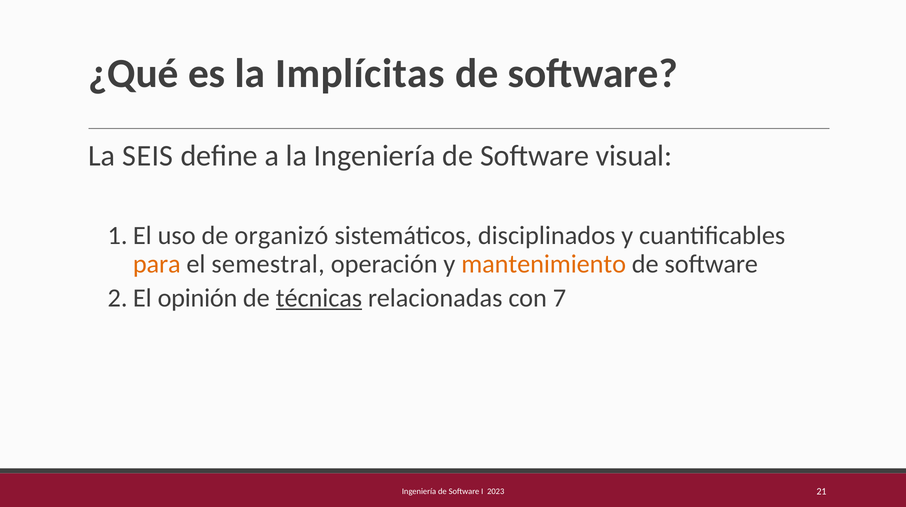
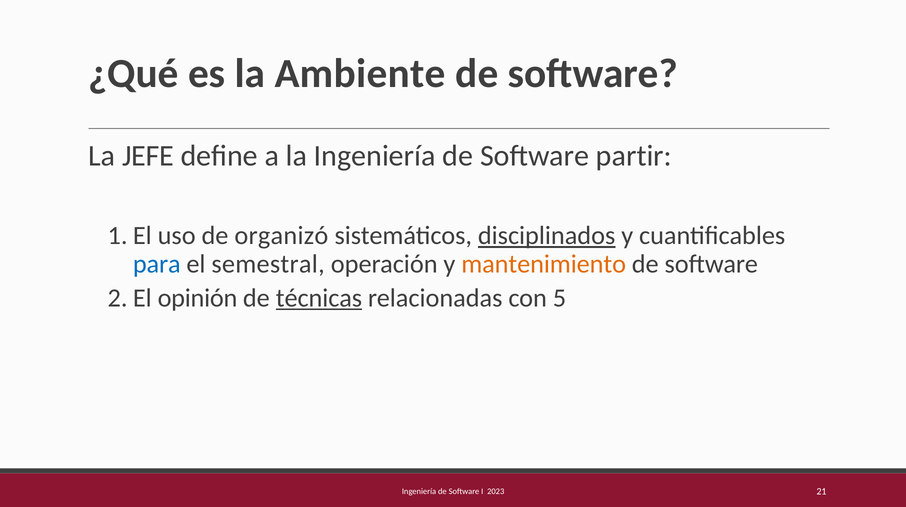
Implícitas: Implícitas -> Ambiente (360, 74)
SEIS: SEIS -> JEFE (148, 156)
visual: visual -> partir (634, 156)
disciplinados underline: none -> present (547, 236)
para colour: orange -> blue (157, 264)
7: 7 -> 5 (559, 298)
